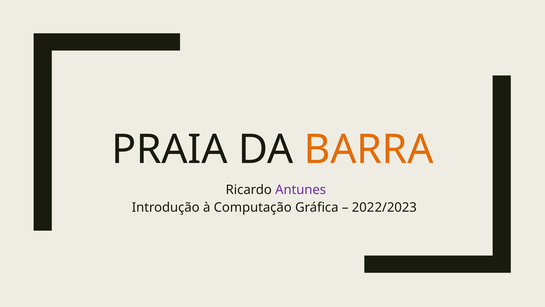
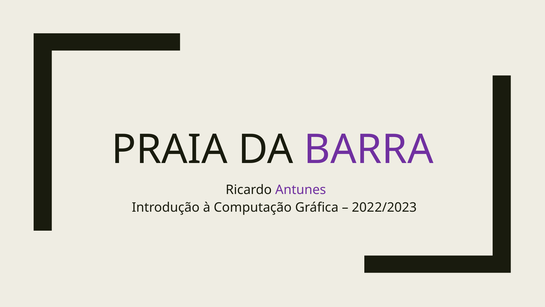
BARRA colour: orange -> purple (369, 149)
